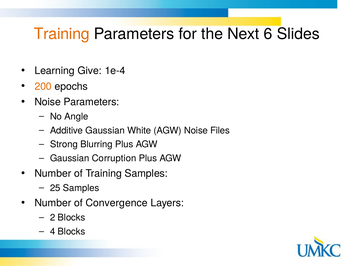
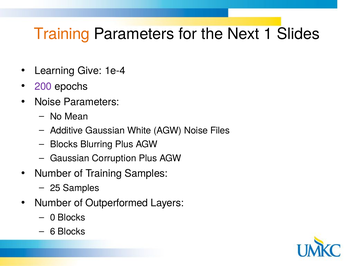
6: 6 -> 1 (268, 34)
200 colour: orange -> purple (43, 86)
Angle: Angle -> Mean (76, 116)
Strong: Strong -> Blocks (64, 144)
Convergence: Convergence -> Outperformed (117, 203)
2: 2 -> 0 (53, 217)
4: 4 -> 6 (53, 231)
